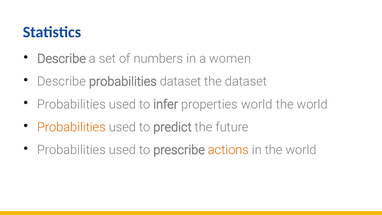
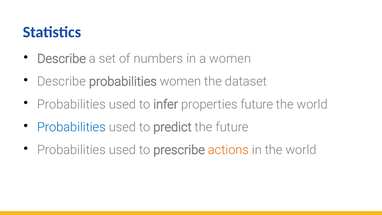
probabilities dataset: dataset -> women (181, 81)
properties world: world -> future (257, 104)
Probabilities colour: orange -> blue (71, 127)
